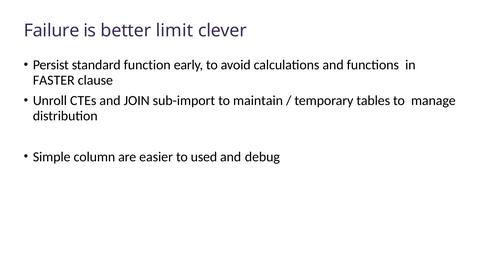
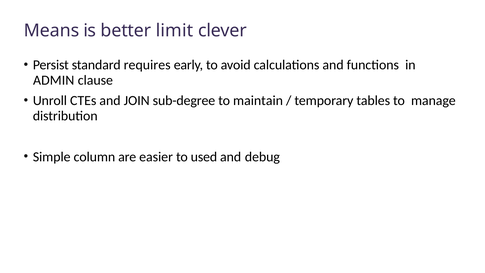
Failure: Failure -> Means (52, 31)
function: function -> requires (147, 65)
FASTER: FASTER -> ADMIN (54, 80)
sub-import: sub-import -> sub-degree (184, 101)
